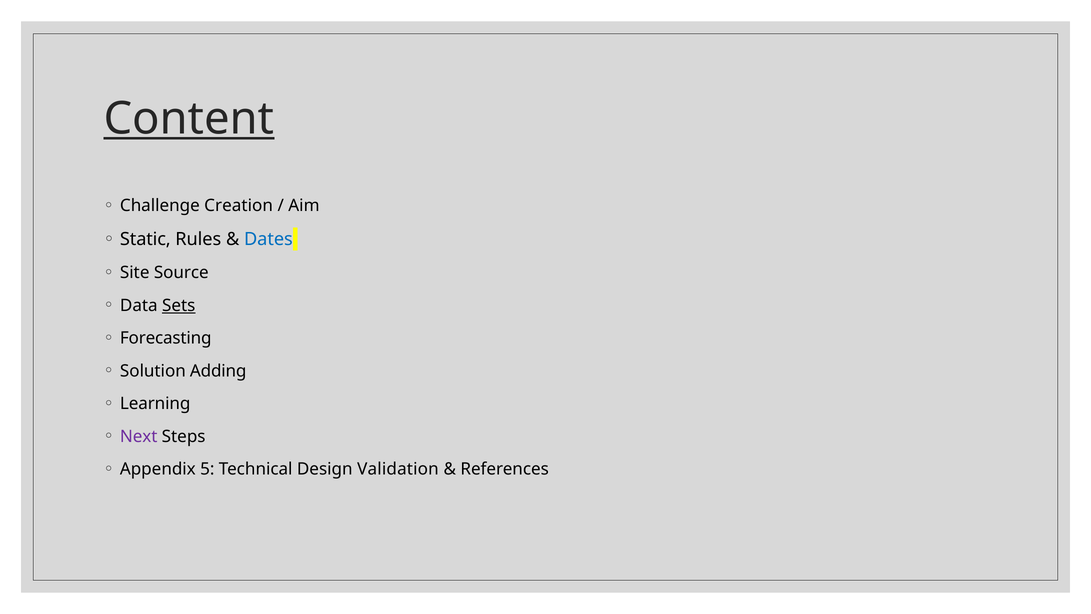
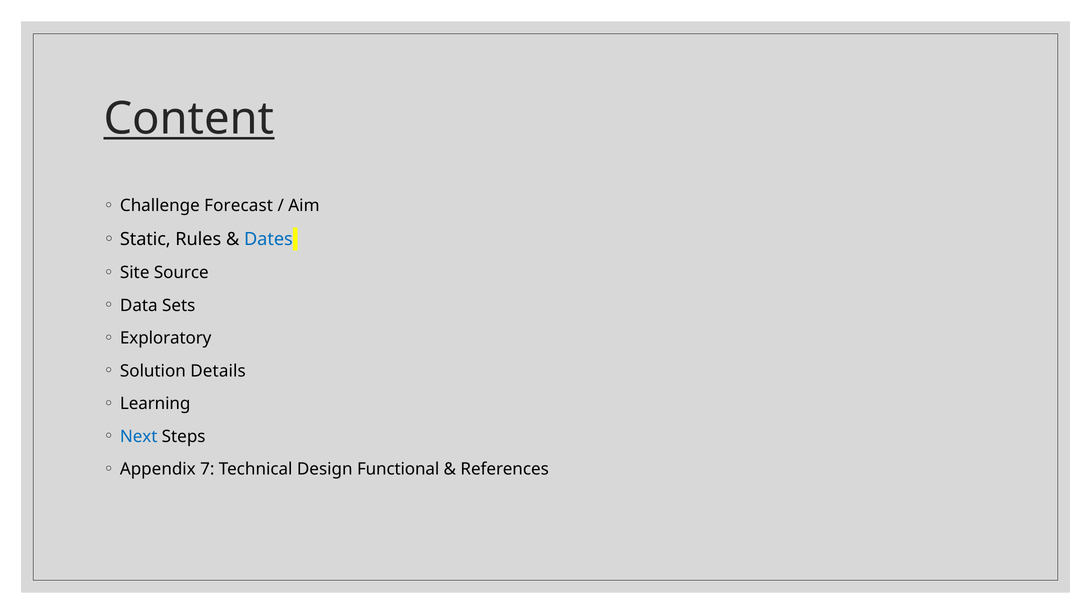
Creation: Creation -> Forecast (239, 206)
Sets underline: present -> none (179, 305)
Forecasting: Forecasting -> Exploratory (166, 338)
Adding: Adding -> Details (218, 371)
Next colour: purple -> blue (139, 436)
5: 5 -> 7 (207, 469)
Validation: Validation -> Functional (398, 469)
